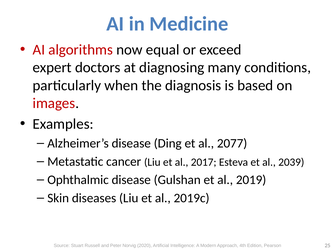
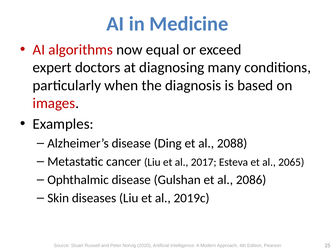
2077: 2077 -> 2088 (232, 143)
2039: 2039 -> 2065 (291, 162)
2019: 2019 -> 2086 (251, 180)
